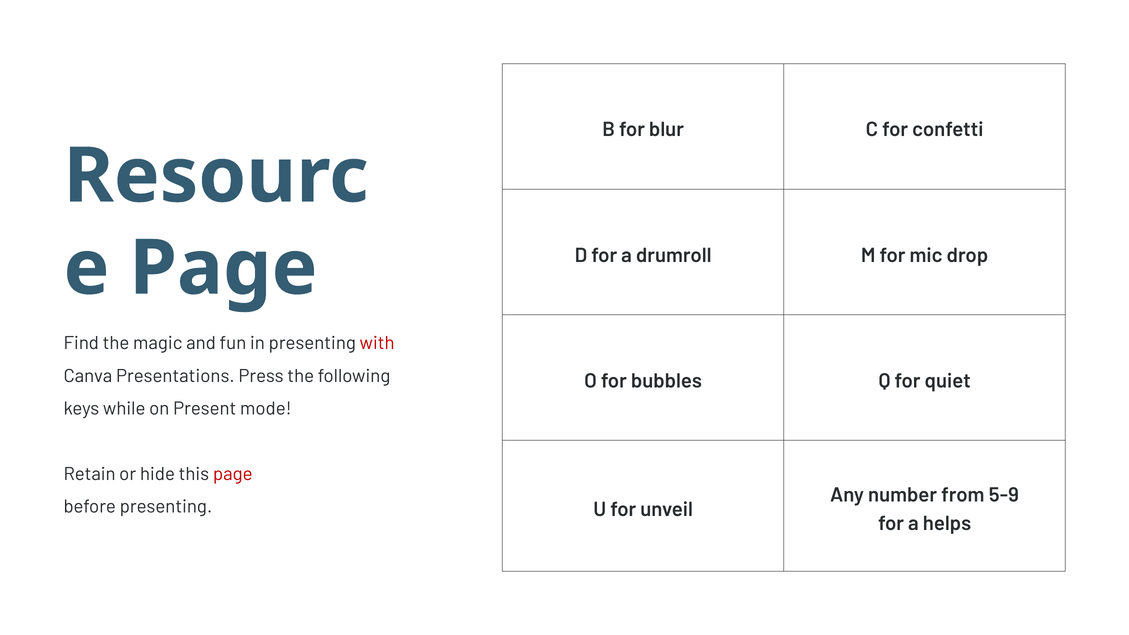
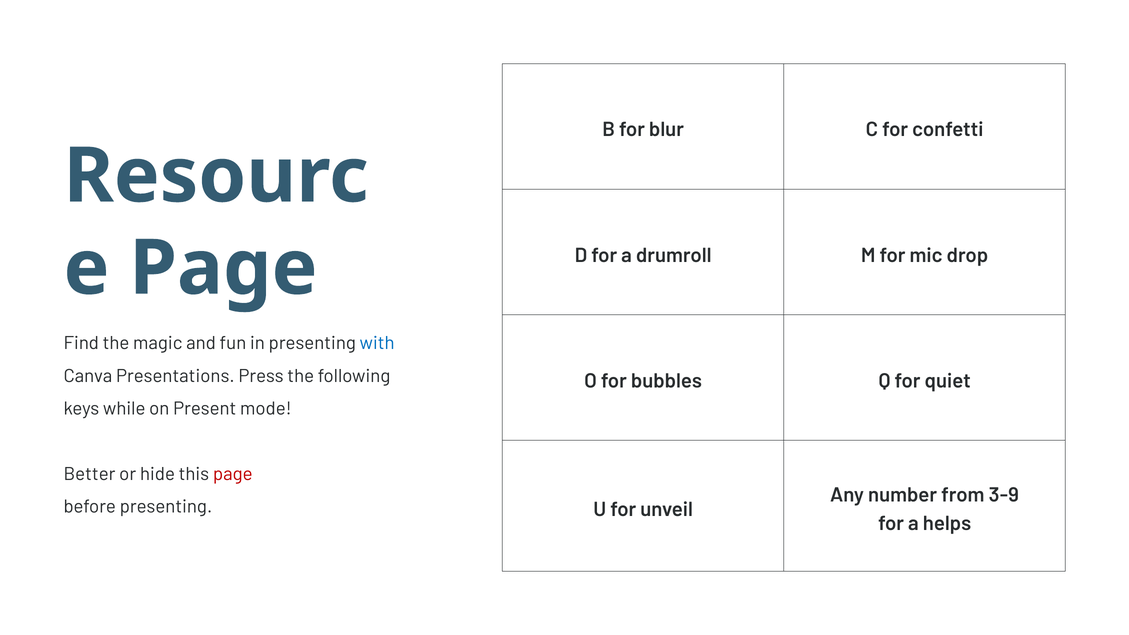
with colour: red -> blue (377, 343)
Retain: Retain -> Better (89, 474)
5-9: 5-9 -> 3-9 (1004, 495)
